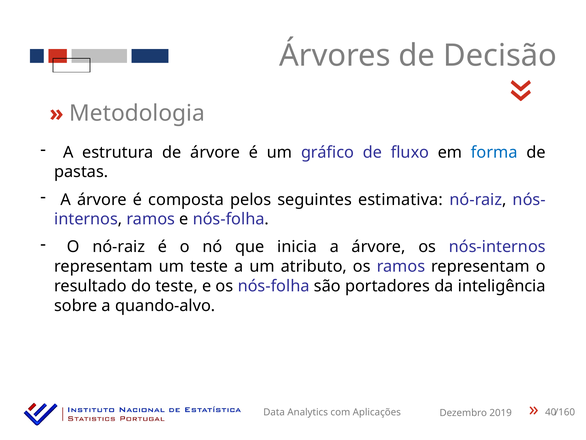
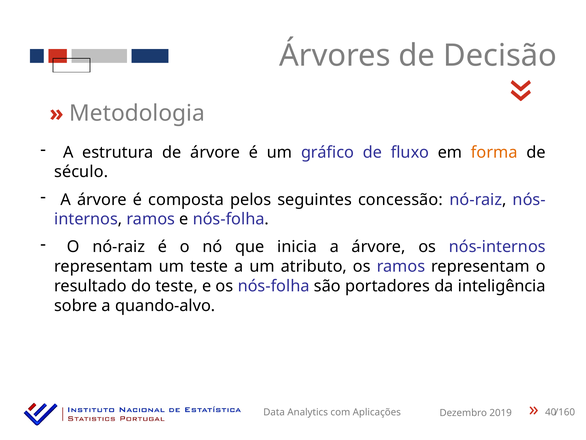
forma colour: blue -> orange (494, 152)
pastas: pastas -> século (81, 172)
estimativa: estimativa -> concessão (400, 199)
